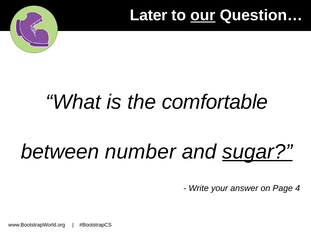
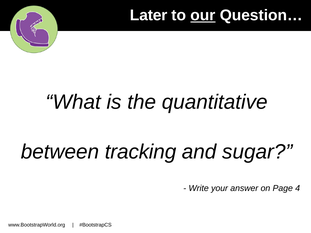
comfortable: comfortable -> quantitative (215, 102)
number: number -> tracking (141, 152)
sugar underline: present -> none (257, 152)
